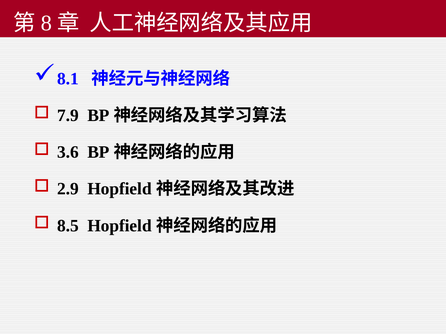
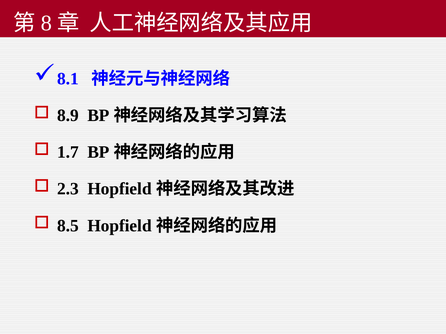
7.9: 7.9 -> 8.9 (68, 116)
3.6: 3.6 -> 1.7 (68, 152)
2.9: 2.9 -> 2.3 (68, 189)
